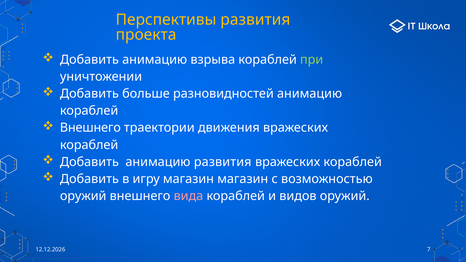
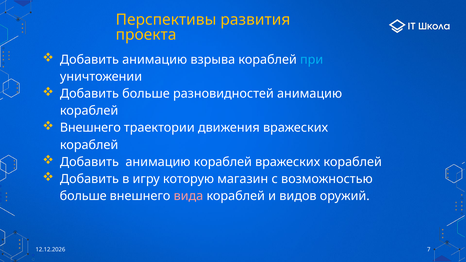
при colour: light green -> light blue (312, 60)
Добавить анимацию развития: развития -> кораблей (223, 162)
игру магазин: магазин -> которую (188, 179)
оружий: оружий -> больше (83, 196)
